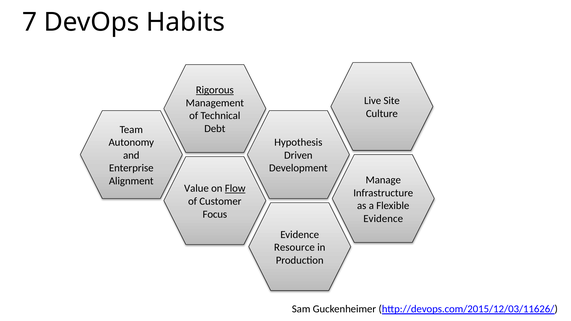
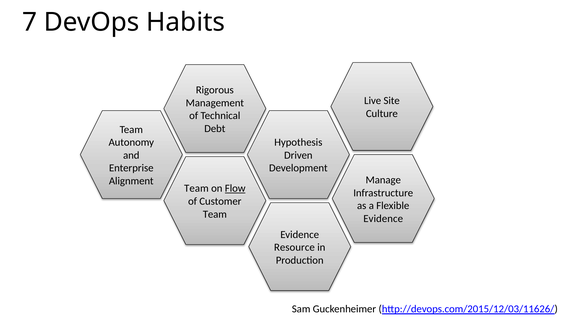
Rigorous underline: present -> none (215, 90)
Value: Value -> Team (196, 189)
Focus: Focus -> Team (215, 214)
